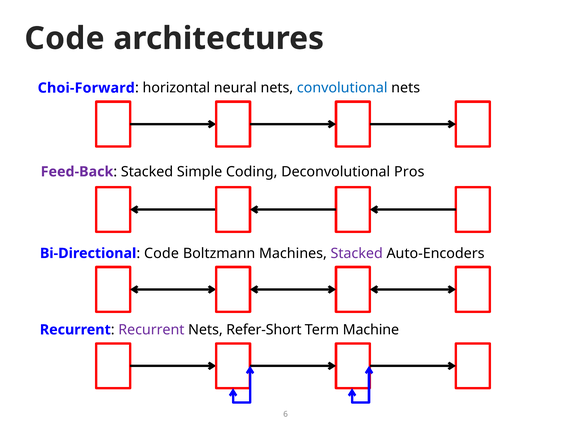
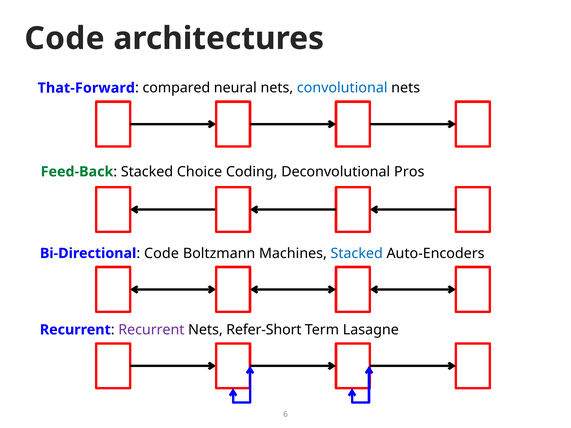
Choi-Forward: Choi-Forward -> That-Forward (86, 88)
horizontal: horizontal -> compared (176, 88)
Feed-Back colour: purple -> green (77, 172)
Simple: Simple -> Choice (200, 172)
Stacked colour: purple -> blue (357, 253)
Machine: Machine -> Lasagne (371, 330)
